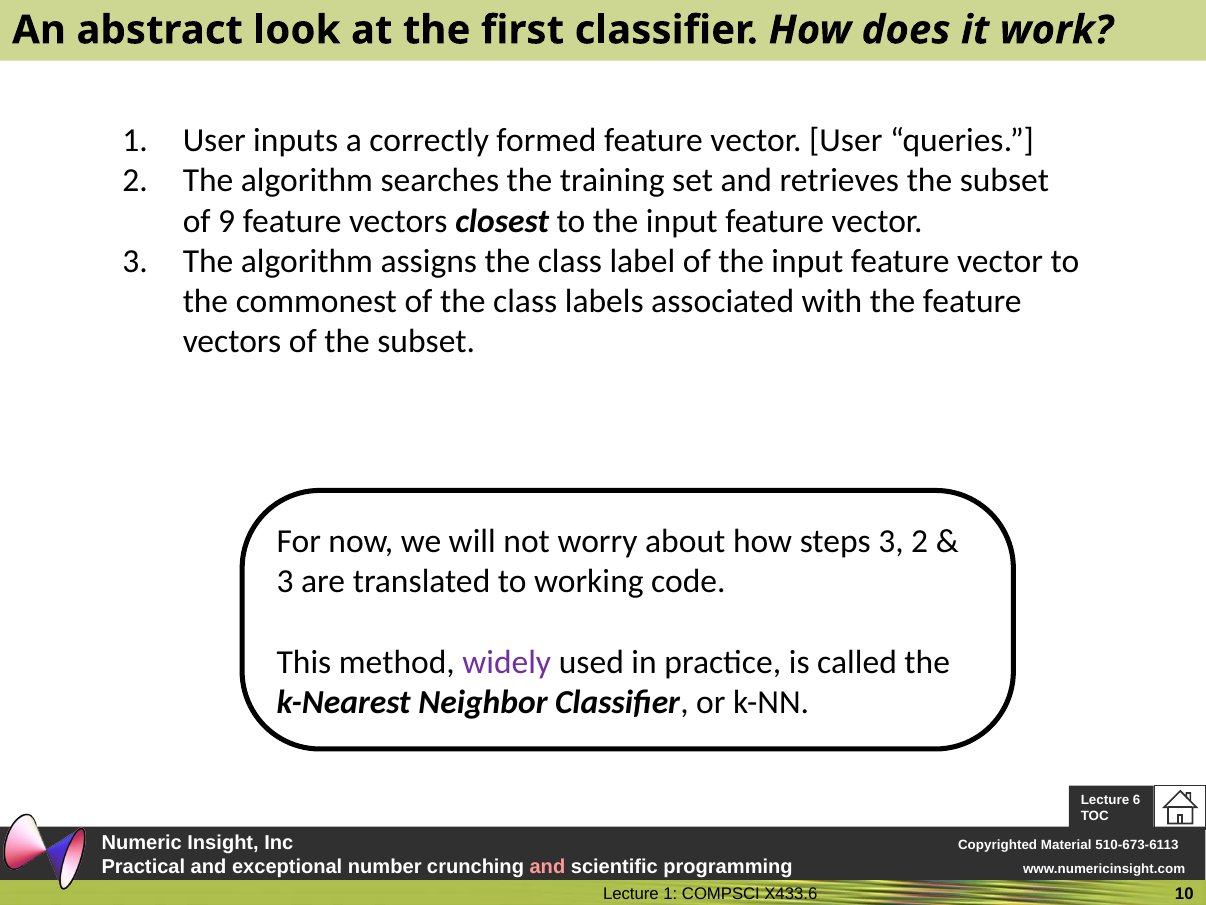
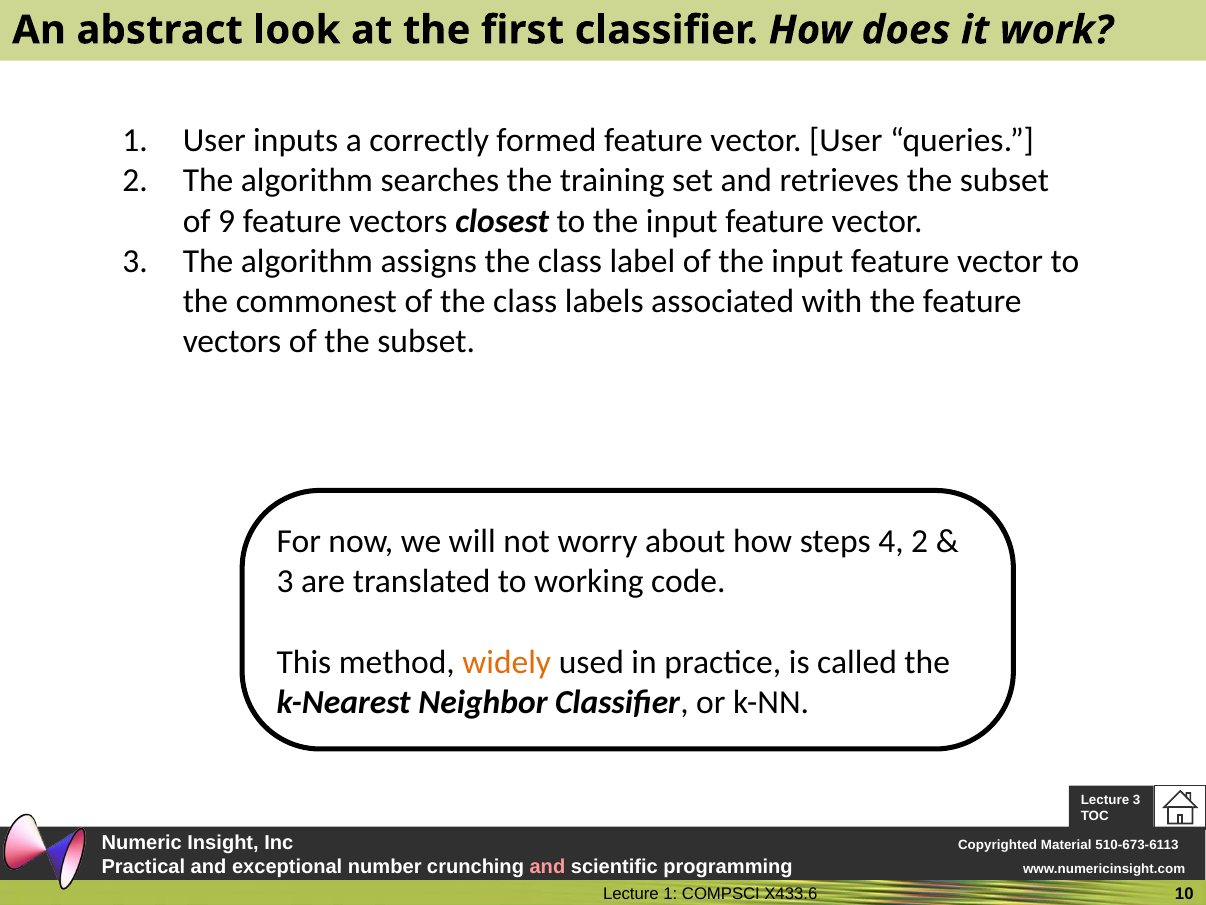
steps 3: 3 -> 4 (891, 541)
widely colour: purple -> orange (507, 662)
6: 6 -> 3 (1137, 800)
